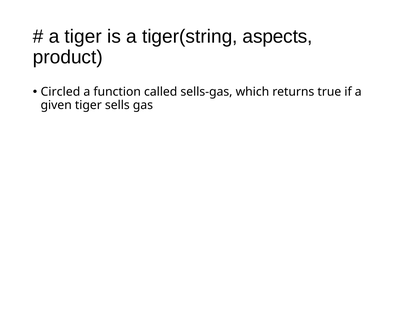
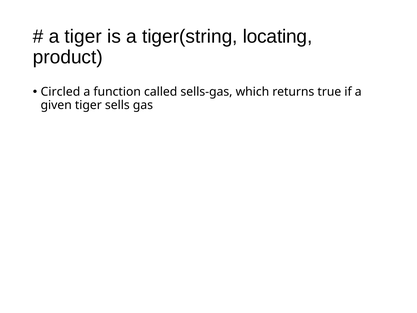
aspects: aspects -> locating (278, 36)
